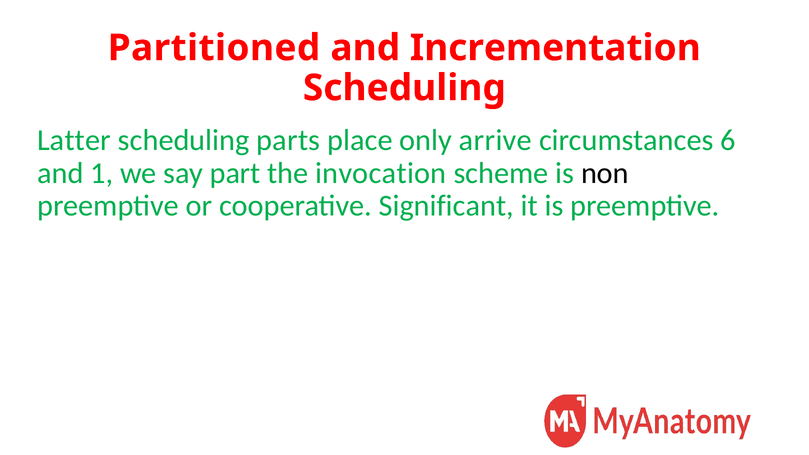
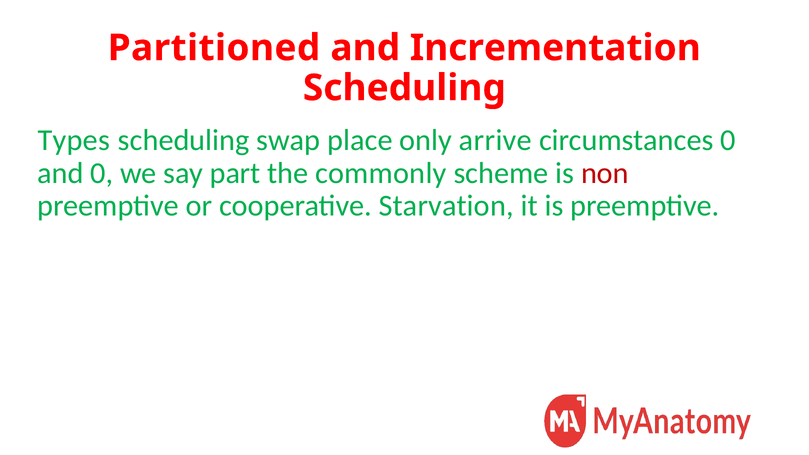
Latter: Latter -> Types (74, 140)
parts: parts -> swap (288, 140)
circumstances 6: 6 -> 0 (728, 140)
and 1: 1 -> 0 (102, 173)
invocation: invocation -> commonly (381, 173)
non colour: black -> red (605, 173)
Significant: Significant -> Starvation (446, 206)
